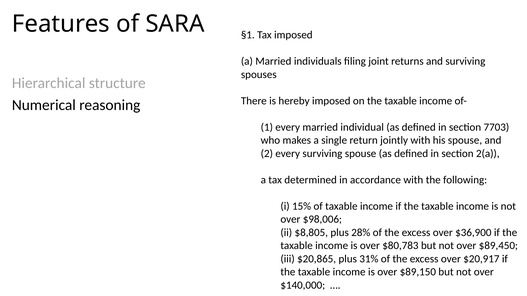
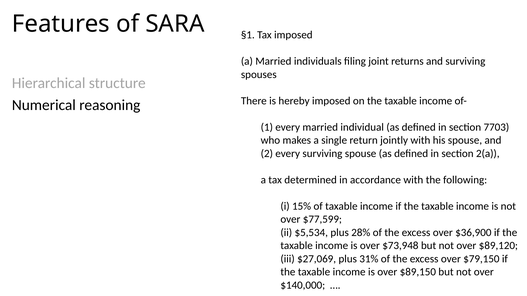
$98,006: $98,006 -> $77,599 (322, 220)
$8,805: $8,805 -> $5,534 (311, 233)
$80,783: $80,783 -> $73,948 (400, 246)
$89,450: $89,450 -> $89,120 (498, 246)
$20,865: $20,865 -> $27,069 (317, 259)
$20,917: $20,917 -> $79,150 (481, 259)
